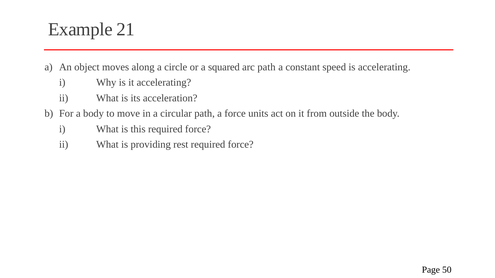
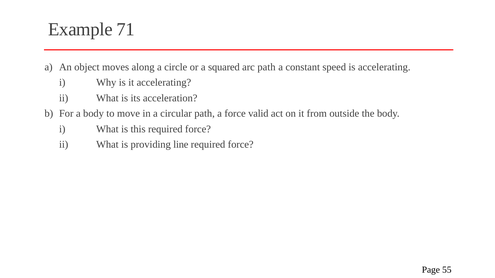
21: 21 -> 71 (126, 29)
units: units -> valid (258, 114)
rest: rest -> line (181, 145)
50: 50 -> 55 (447, 270)
